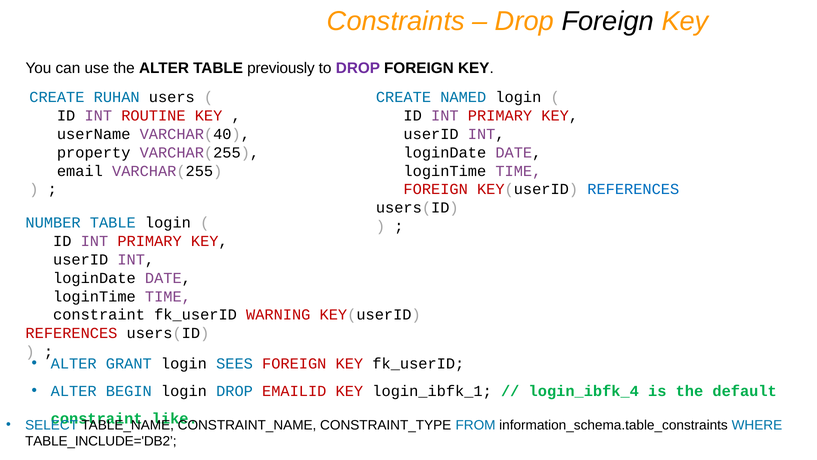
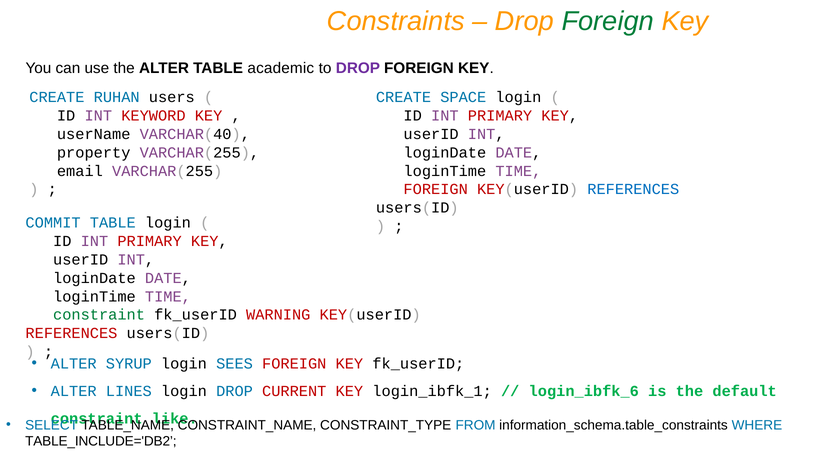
Foreign colour: black -> green (608, 21)
previously: previously -> academic (281, 68)
NAMED: NAMED -> SPACE (463, 97)
ROUTINE: ROUTINE -> KEYWORD (153, 116)
NUMBER: NUMBER -> COMMIT (53, 223)
constraint colour: black -> green (99, 315)
GRANT: GRANT -> SYRUP (129, 363)
BEGIN: BEGIN -> LINES (129, 391)
EMAILID: EMAILID -> CURRENT (294, 391)
login_ibfk_4: login_ibfk_4 -> login_ibfk_6 (584, 391)
